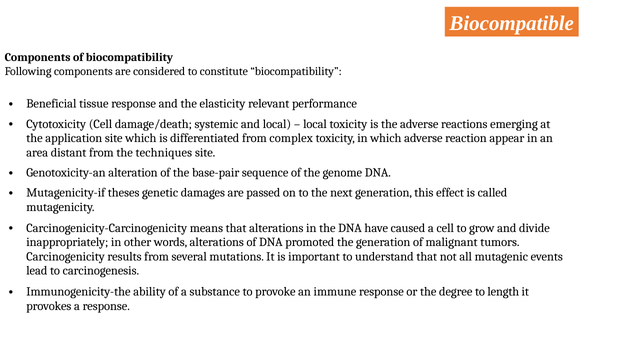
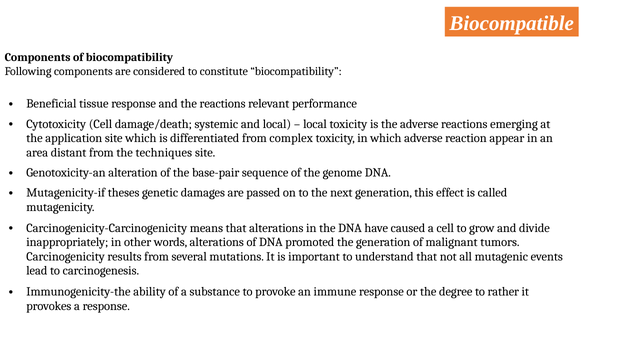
the elasticity: elasticity -> reactions (223, 104)
length: length -> rather (503, 292)
